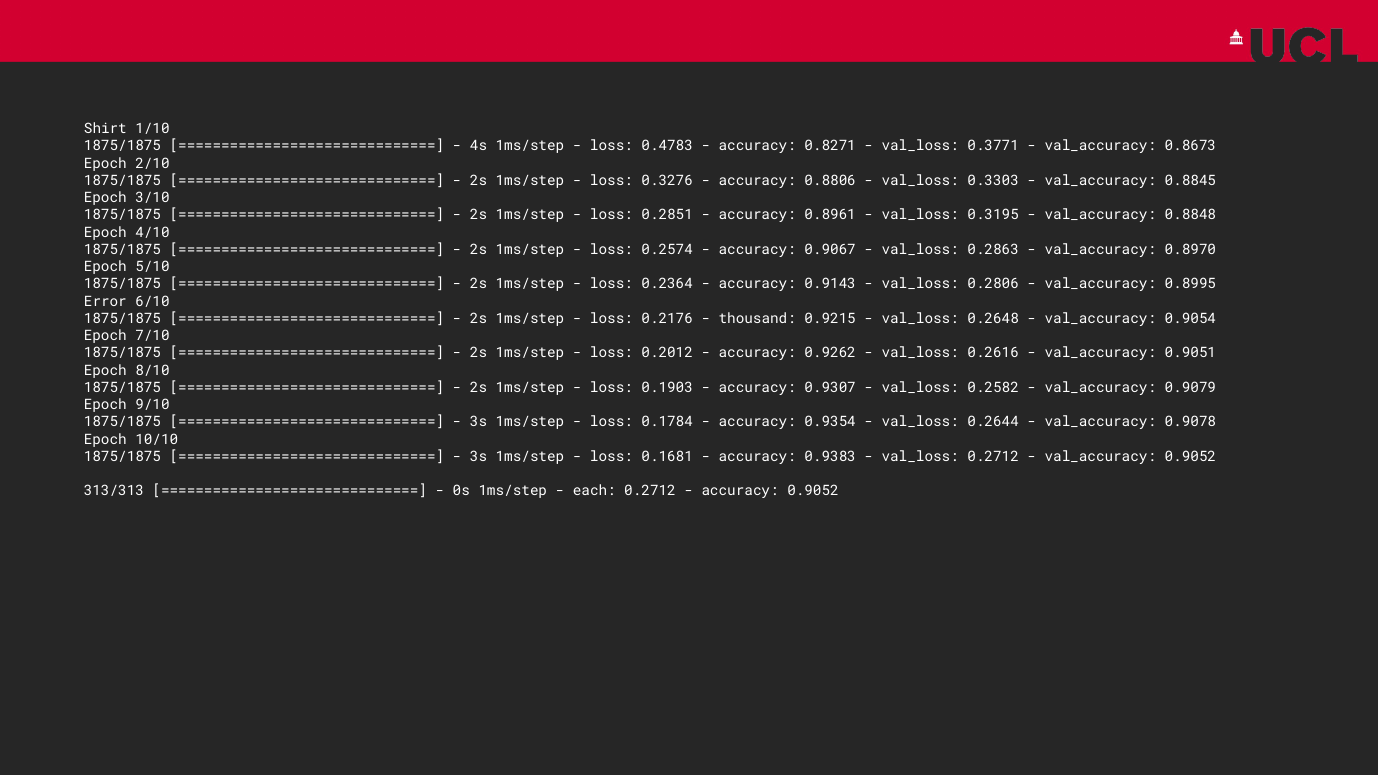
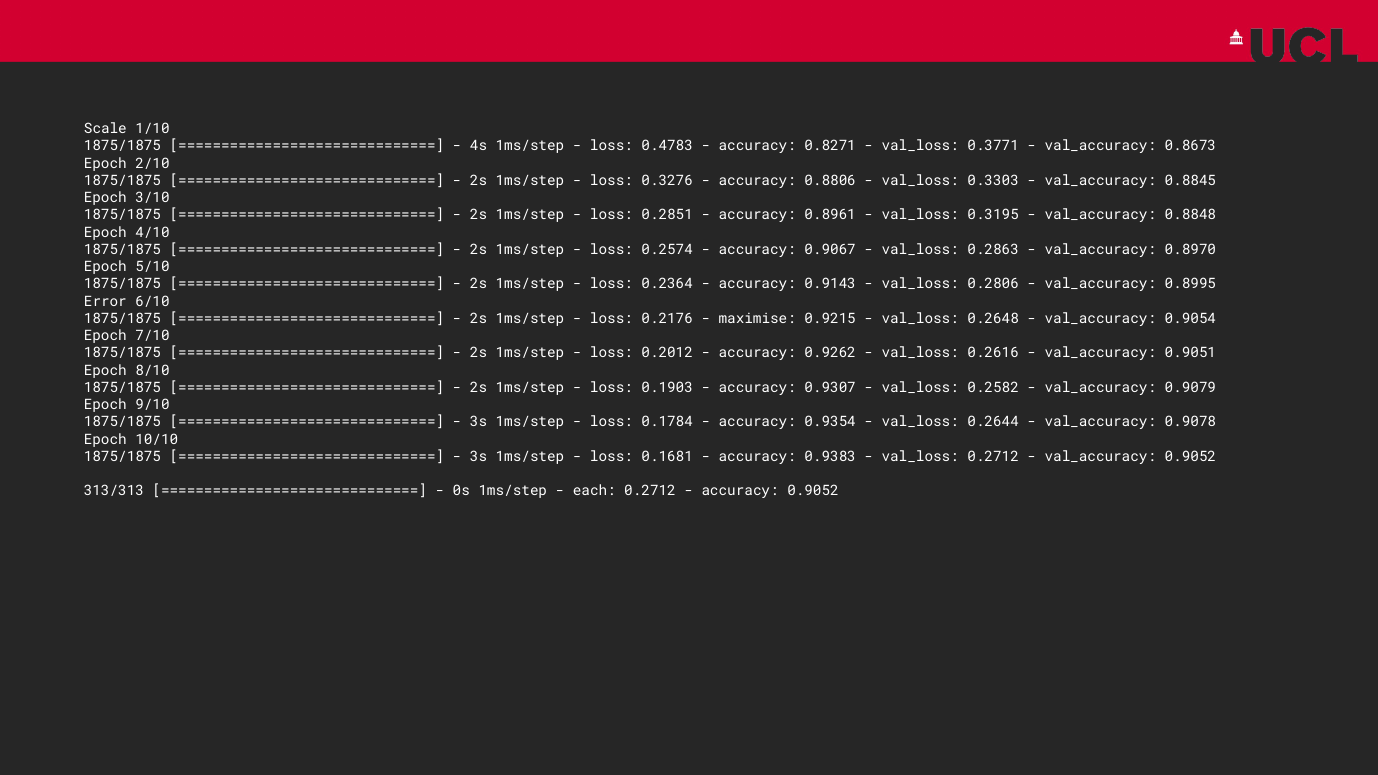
Shirt: Shirt -> Scale (105, 129)
thousand: thousand -> maximise (757, 319)
